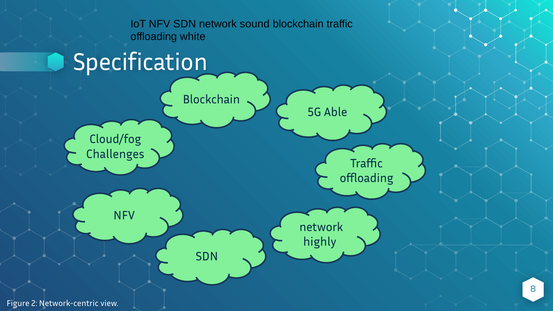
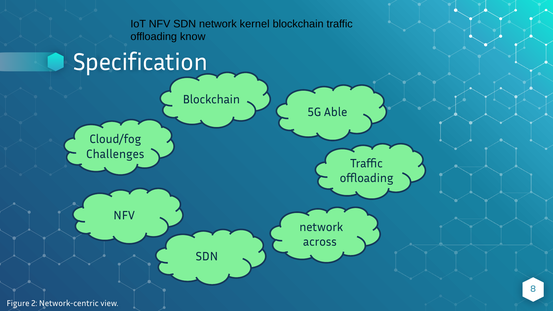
sound: sound -> kernel (255, 24)
white: white -> know (193, 37)
highly: highly -> across (320, 242)
